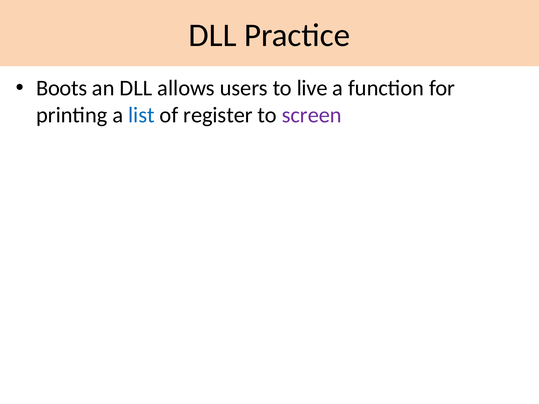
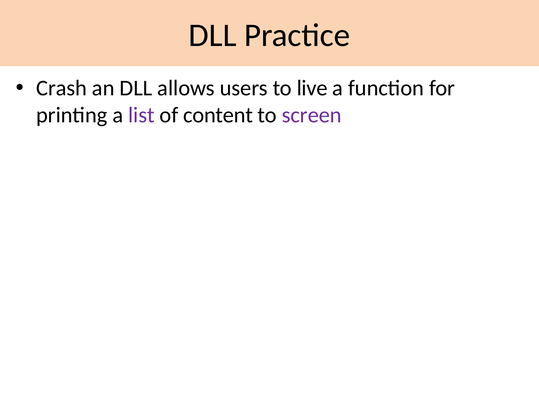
Boots: Boots -> Crash (62, 88)
list colour: blue -> purple (141, 115)
register: register -> content (218, 115)
